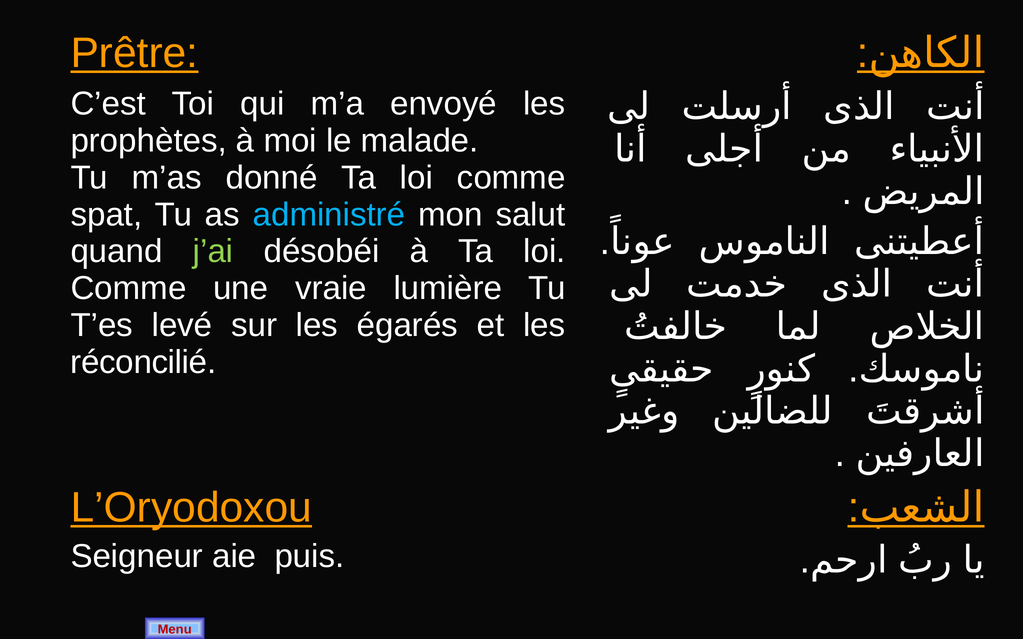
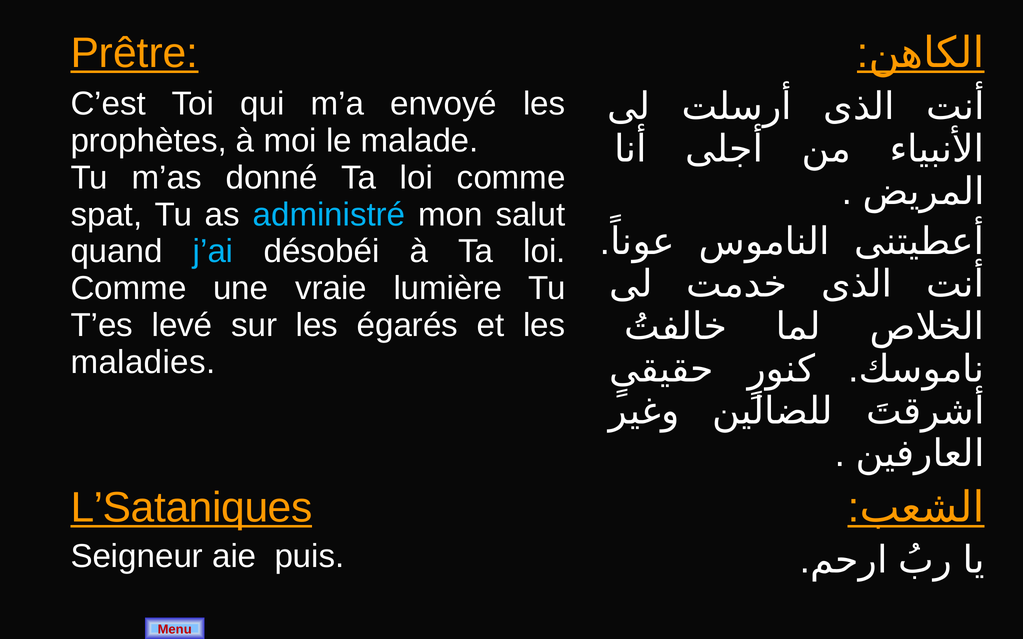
j’ai colour: light green -> light blue (213, 252)
réconcilié: réconcilié -> maladies (143, 362)
L’Oryodoxou: L’Oryodoxou -> L’Sataniques (192, 508)
